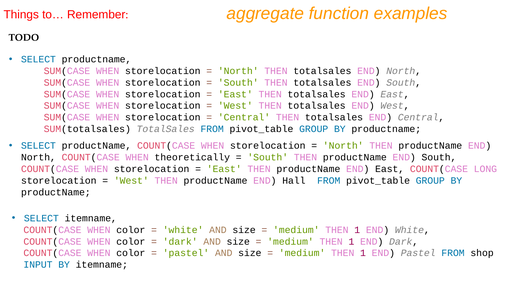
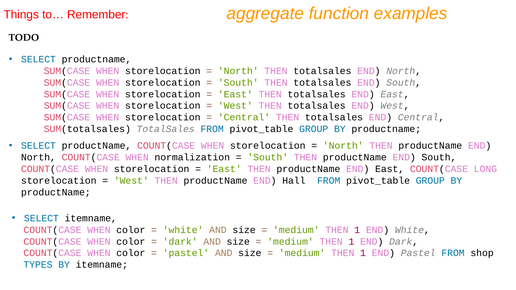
theoretically: theoretically -> normalization (192, 157)
INPUT: INPUT -> TYPES (38, 265)
